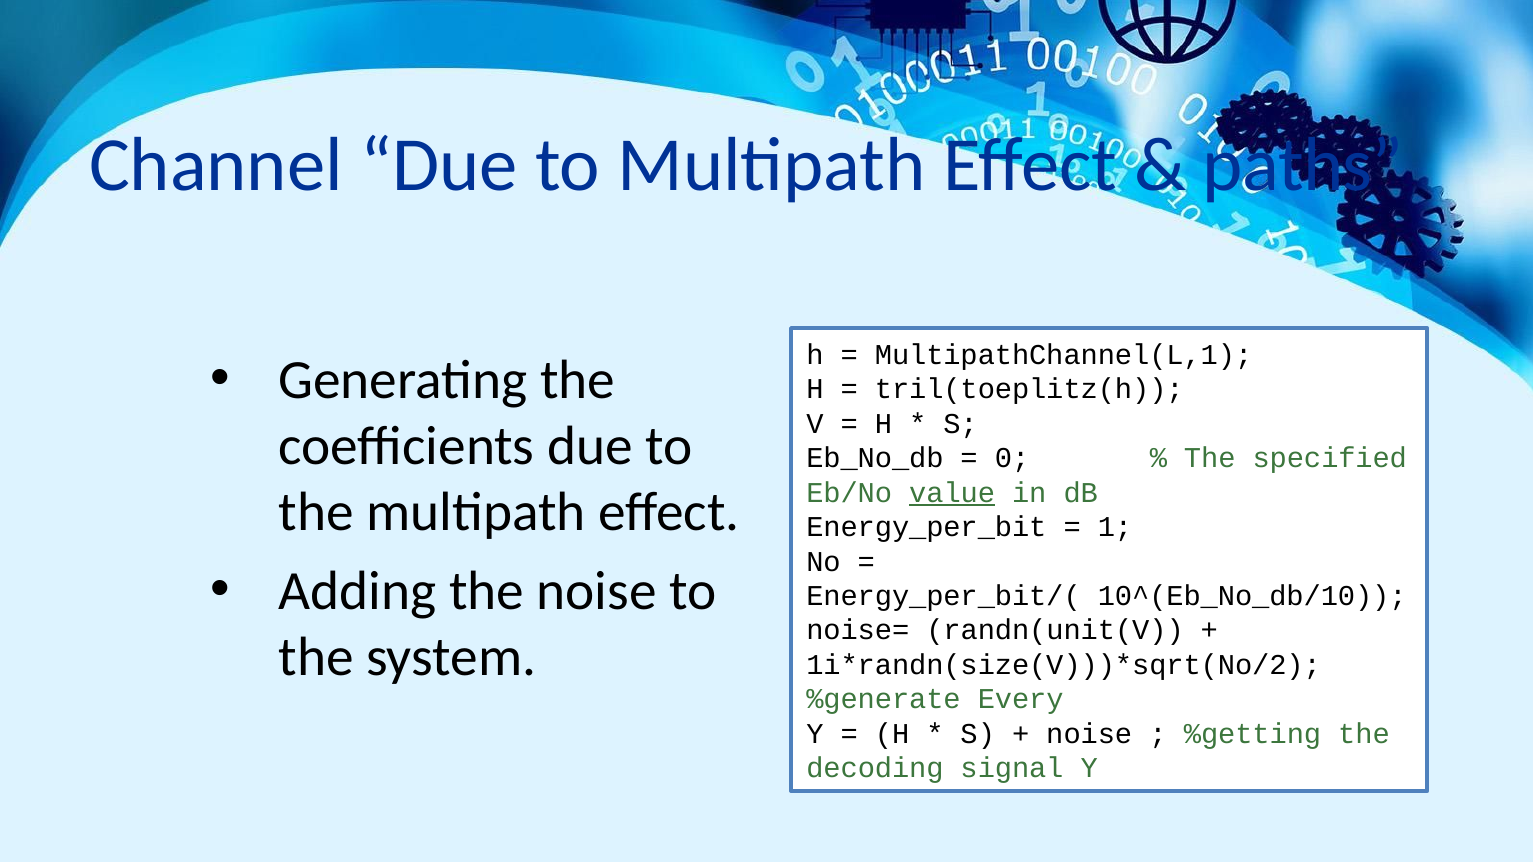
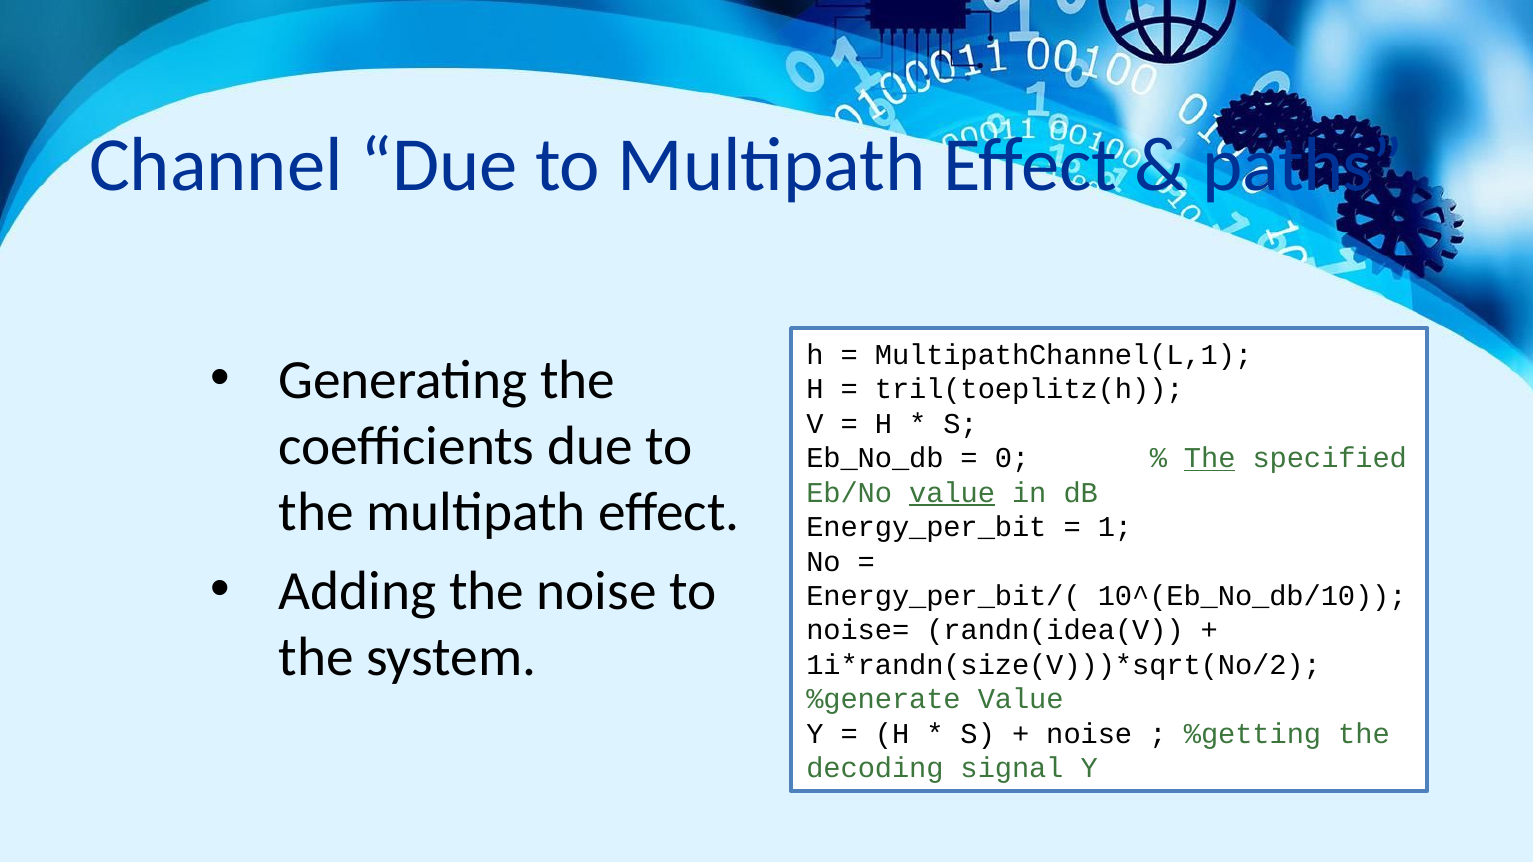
The underline: none -> present (1210, 458)
randn(unit(V: randn(unit(V -> randn(idea(V (1055, 631)
%generate Every: Every -> Value (1021, 700)
